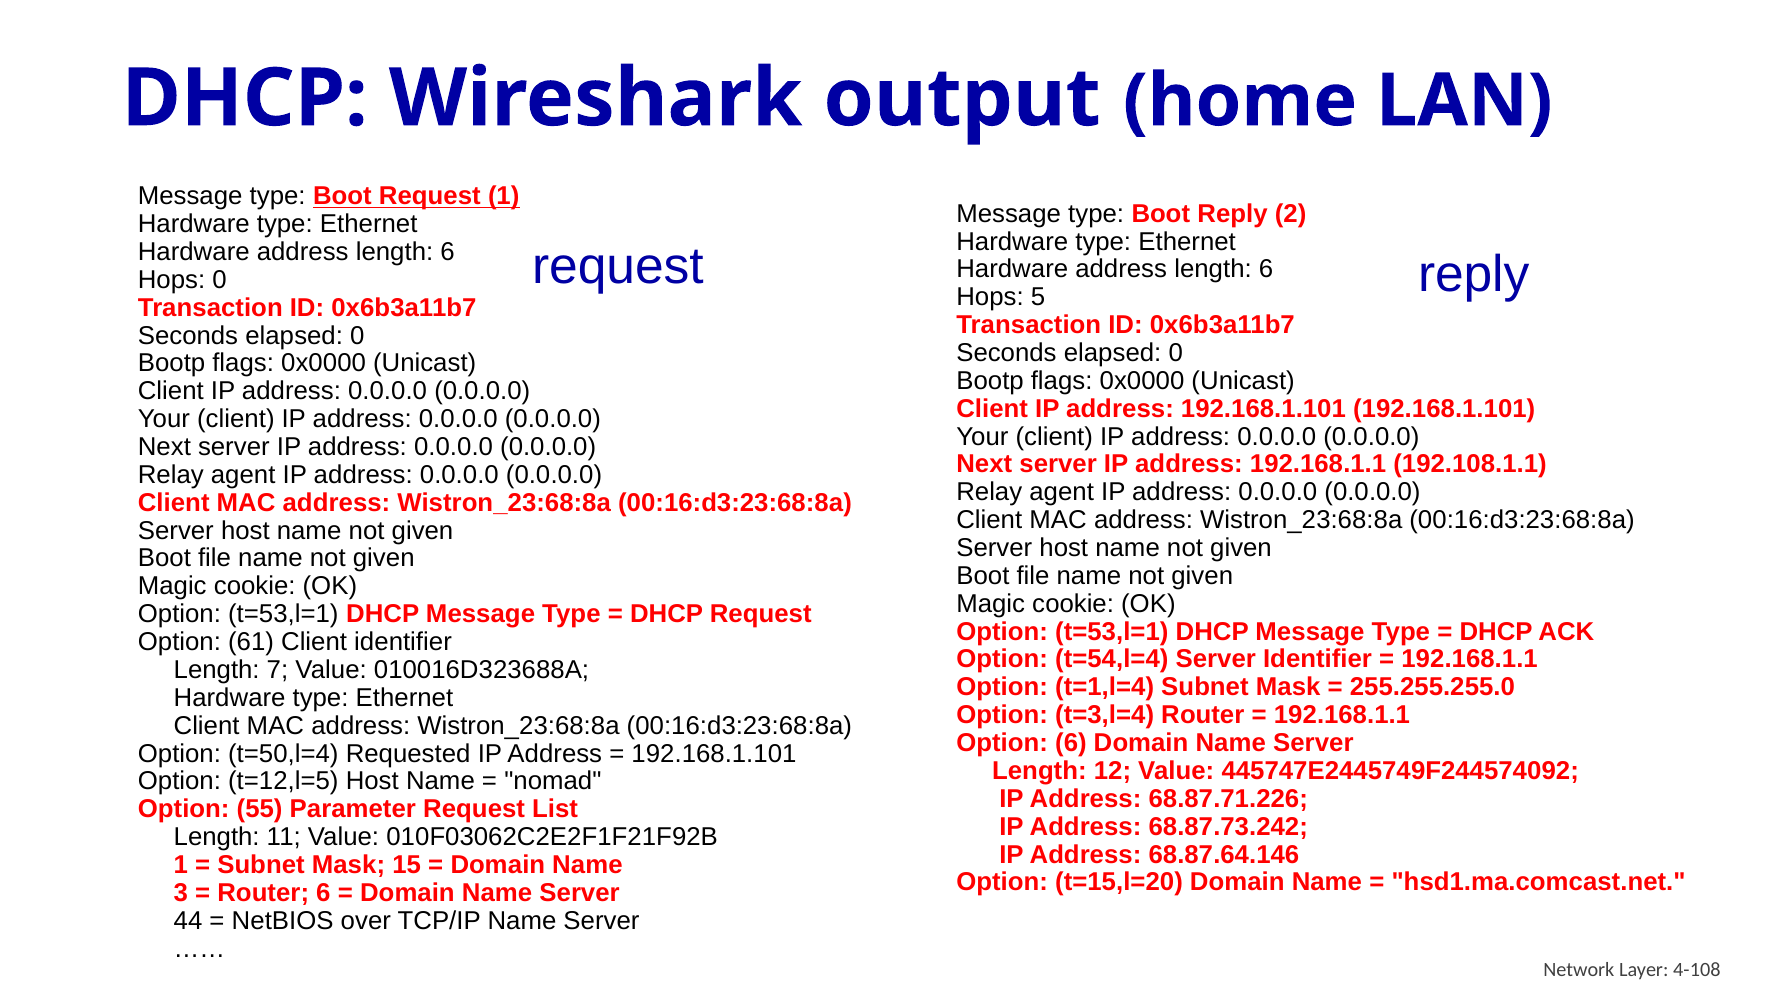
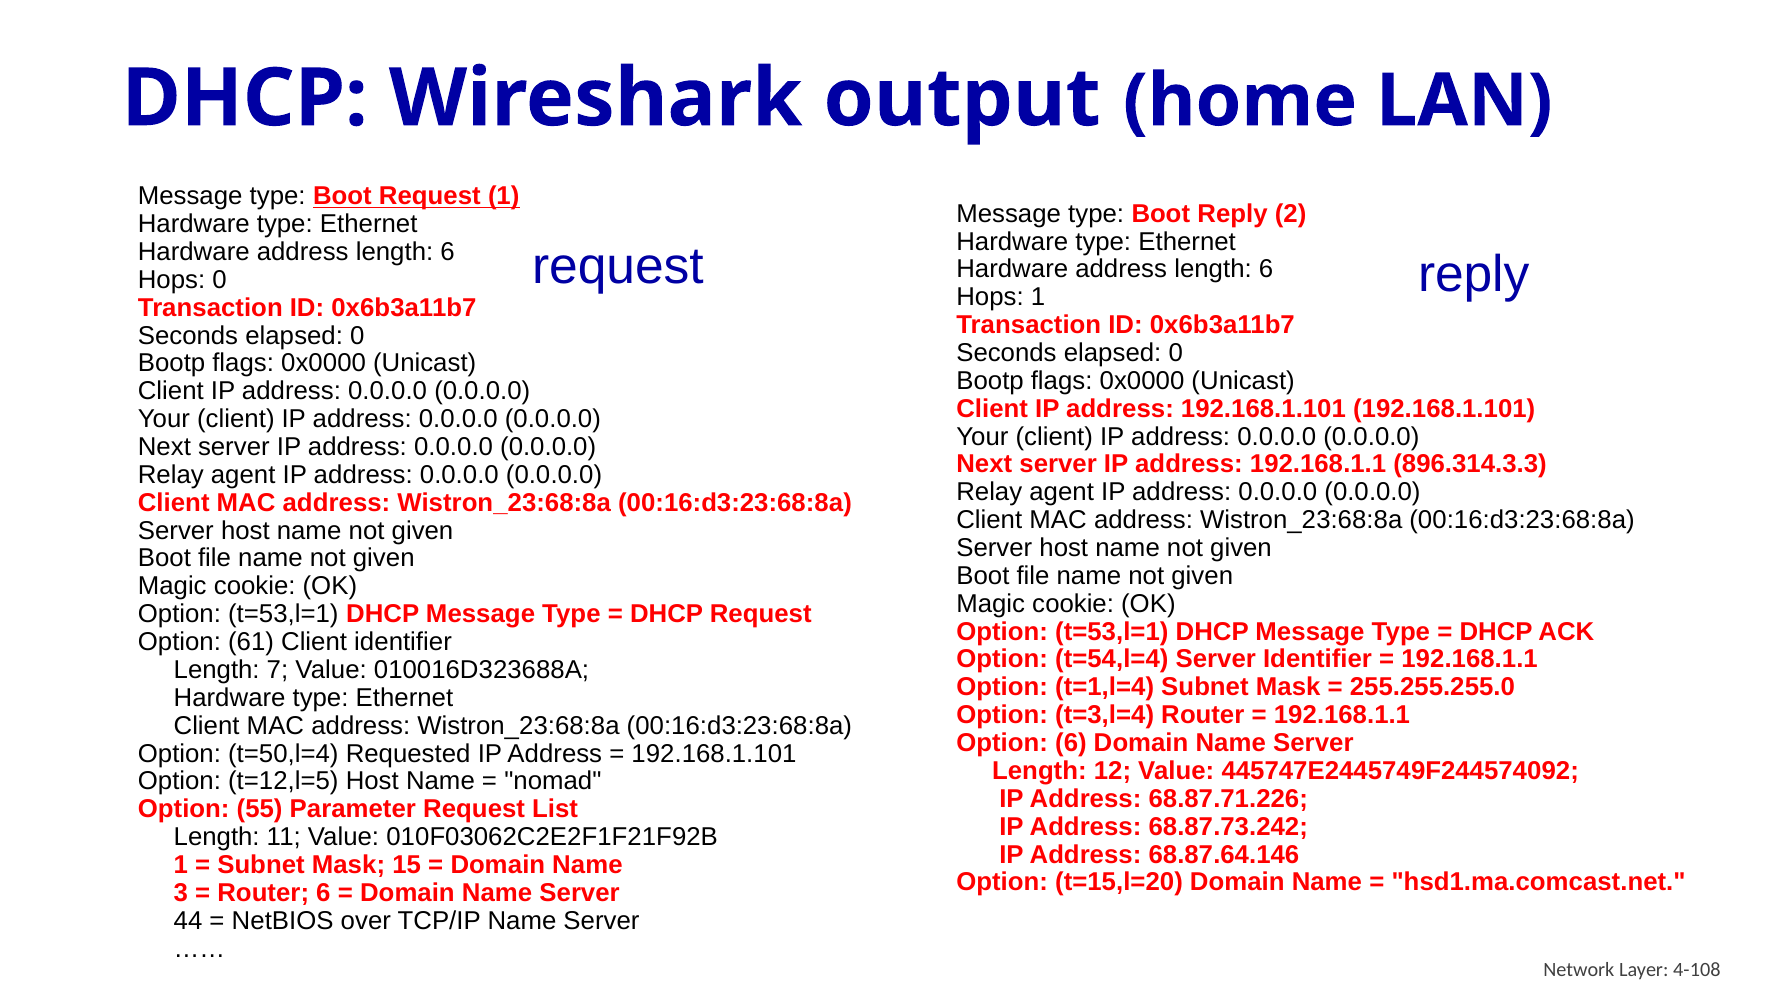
Hops 5: 5 -> 1 (1038, 297)
192.108.1.1: 192.108.1.1 -> 896.314.3.3 (1470, 464)
